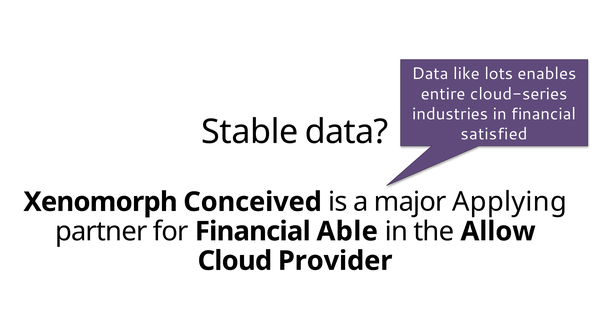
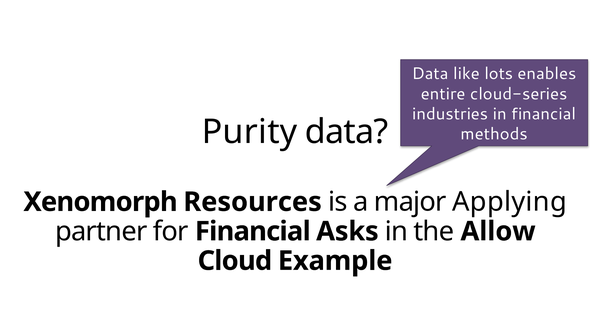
Stable: Stable -> Purity (249, 132)
satisfied: satisfied -> methods (494, 134)
Conceived: Conceived -> Resources (253, 202)
Able: Able -> Asks (347, 231)
Provider: Provider -> Example (335, 261)
